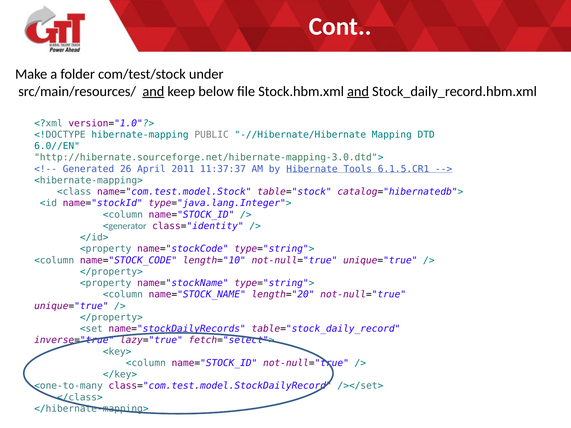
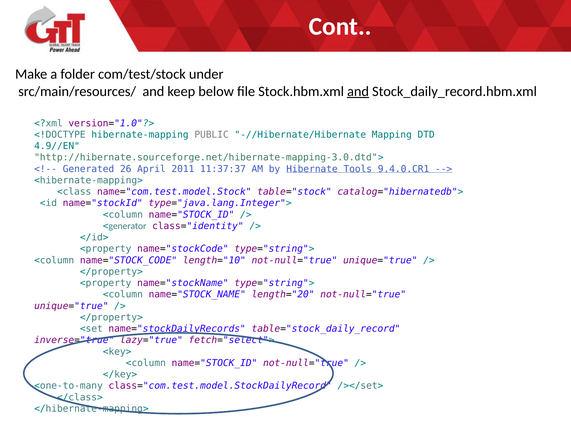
and underline: present -> none (153, 91)
6.0//EN: 6.0//EN -> 4.9//EN (57, 146)
6.1.5.CR1: 6.1.5.CR1 -> 9.4.0.CR1 (404, 169)
